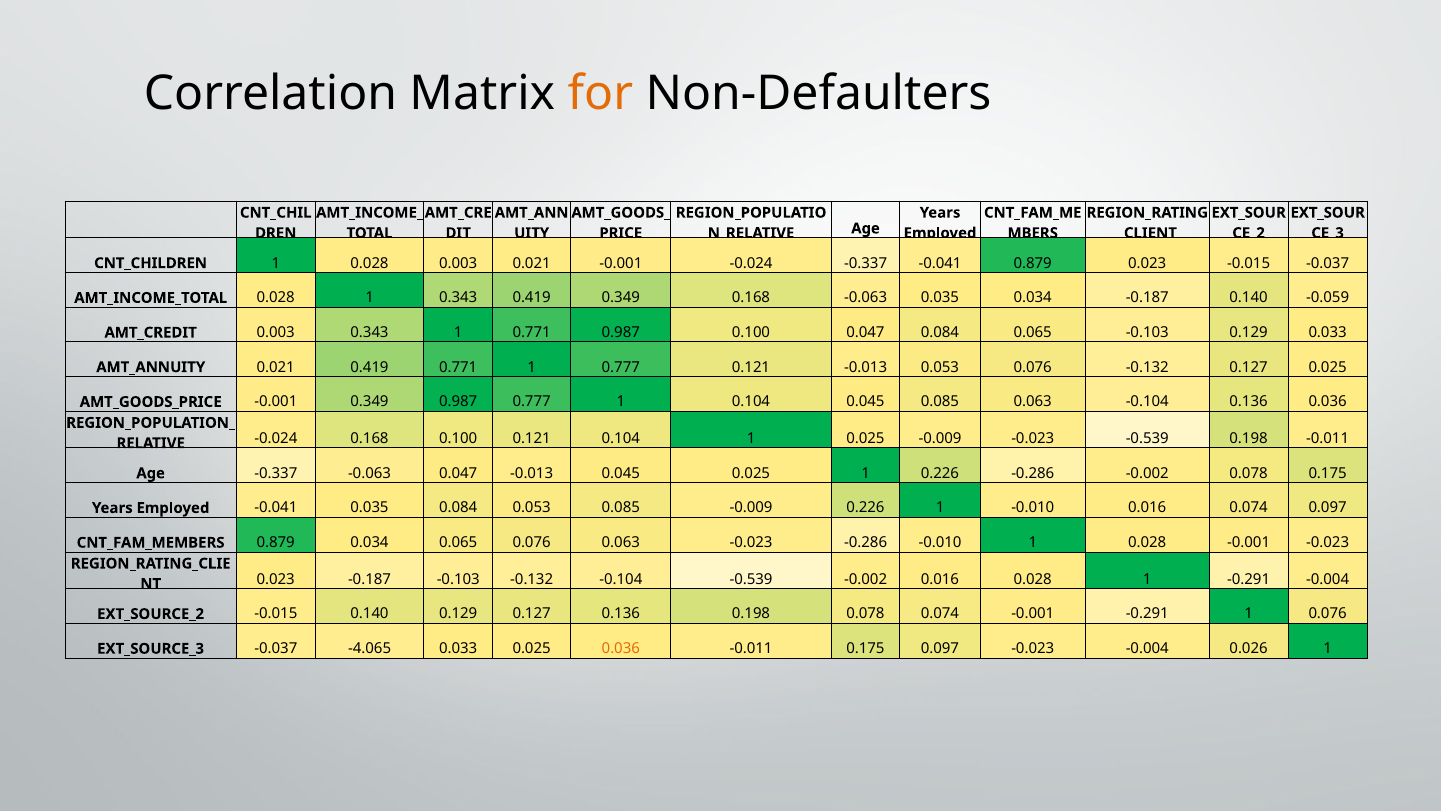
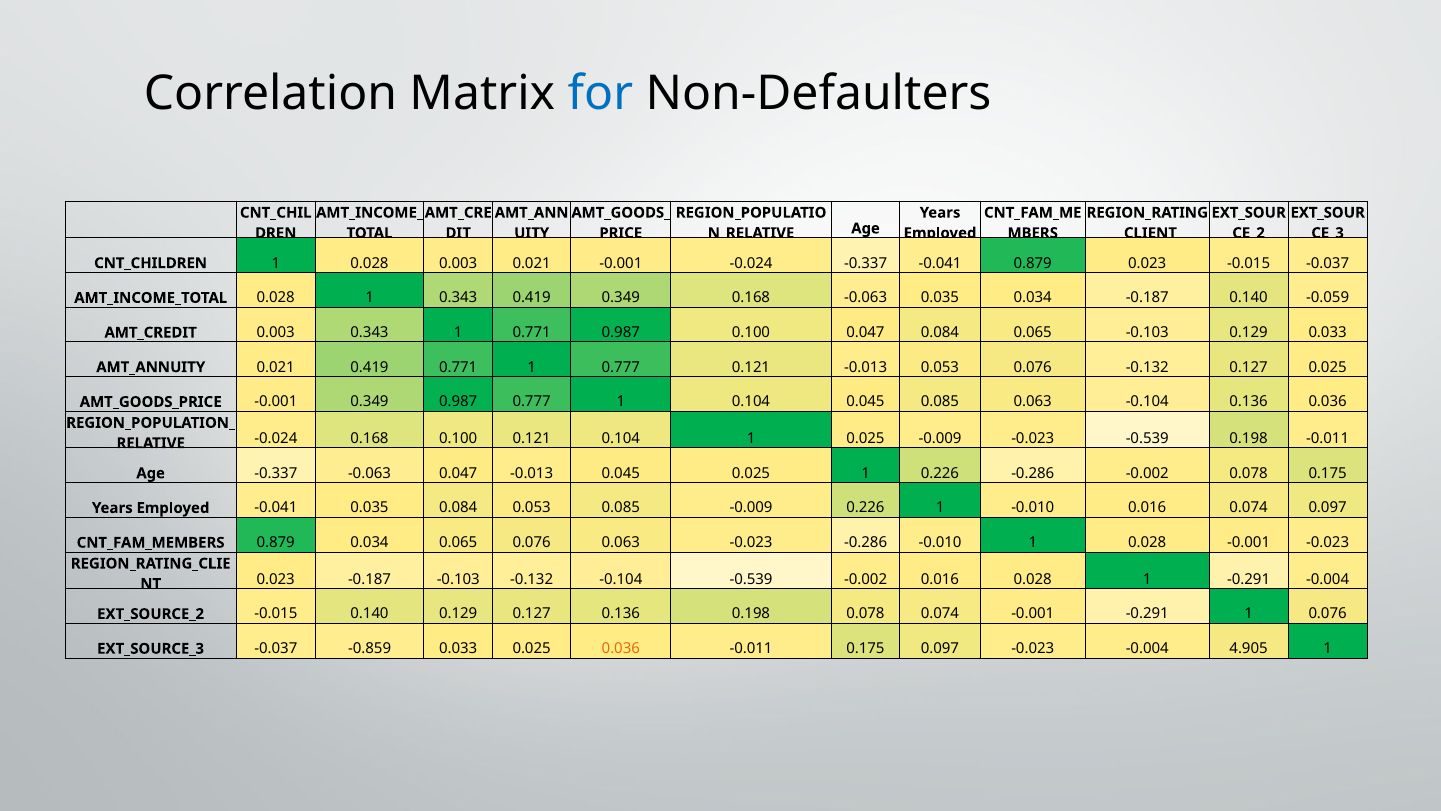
for colour: orange -> blue (600, 94)
-4.065: -4.065 -> -0.859 (370, 649)
0.026: 0.026 -> 4.905 (1249, 649)
